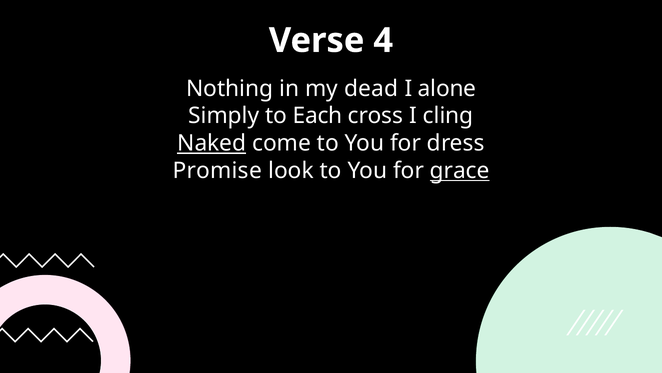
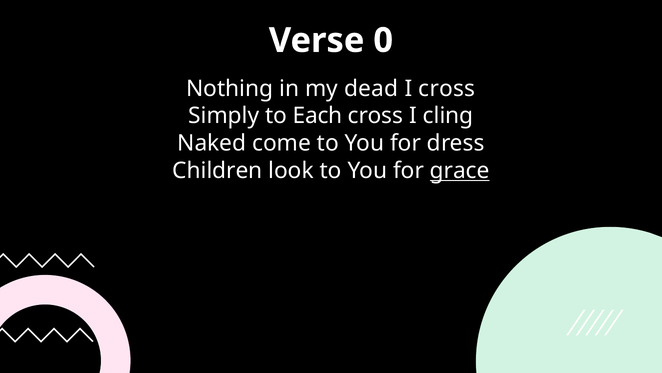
4: 4 -> 0 (383, 40)
I alone: alone -> cross (447, 88)
Naked underline: present -> none (212, 143)
Promise: Promise -> Children (217, 170)
